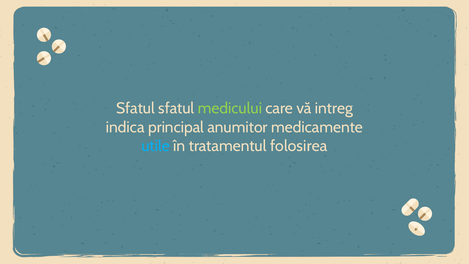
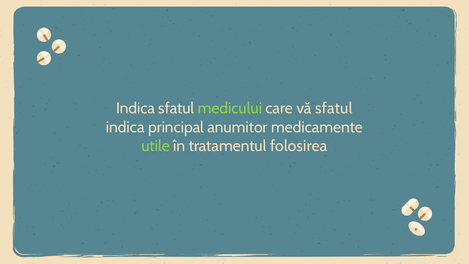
Sfatul: Sfatul -> Indica (135, 108)
vă intreg: intreg -> sfatul (334, 108)
utile colour: light blue -> light green (156, 146)
